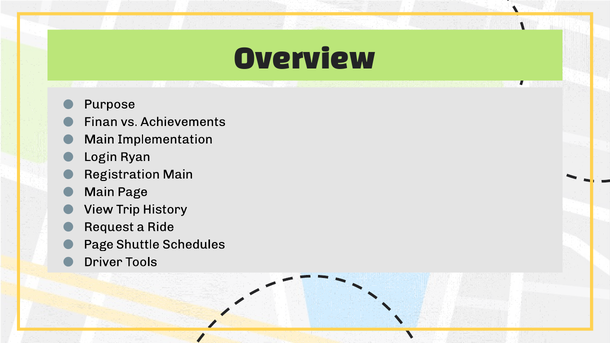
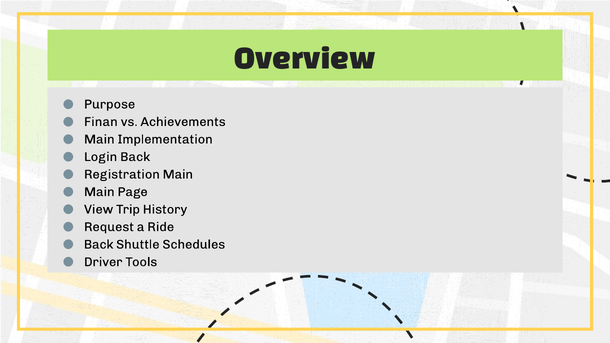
Login Ryan: Ryan -> Back (135, 157)
Page: Page -> Back (99, 245)
